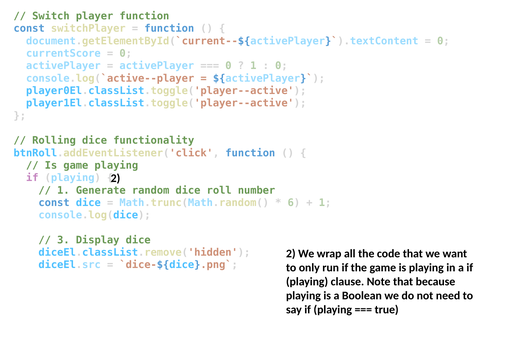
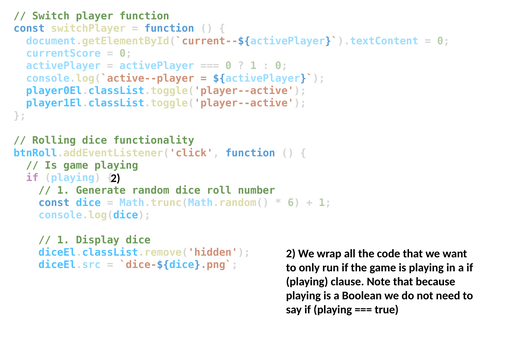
3: 3 -> 1 (63, 240)
